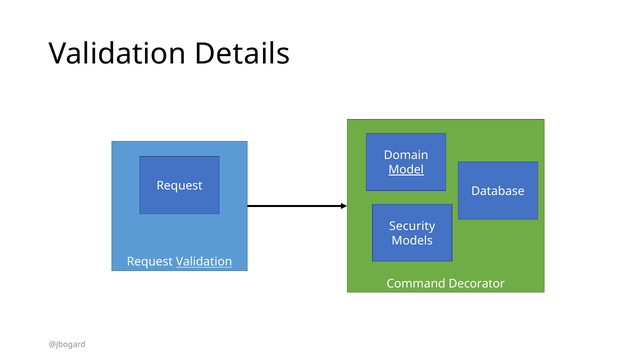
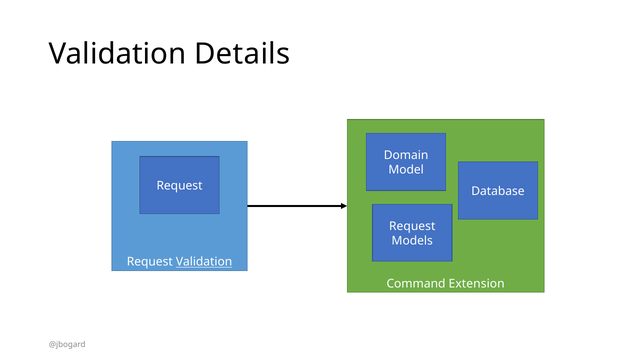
Model underline: present -> none (406, 170)
Security: Security -> Request (412, 227)
Decorator: Decorator -> Extension (477, 284)
